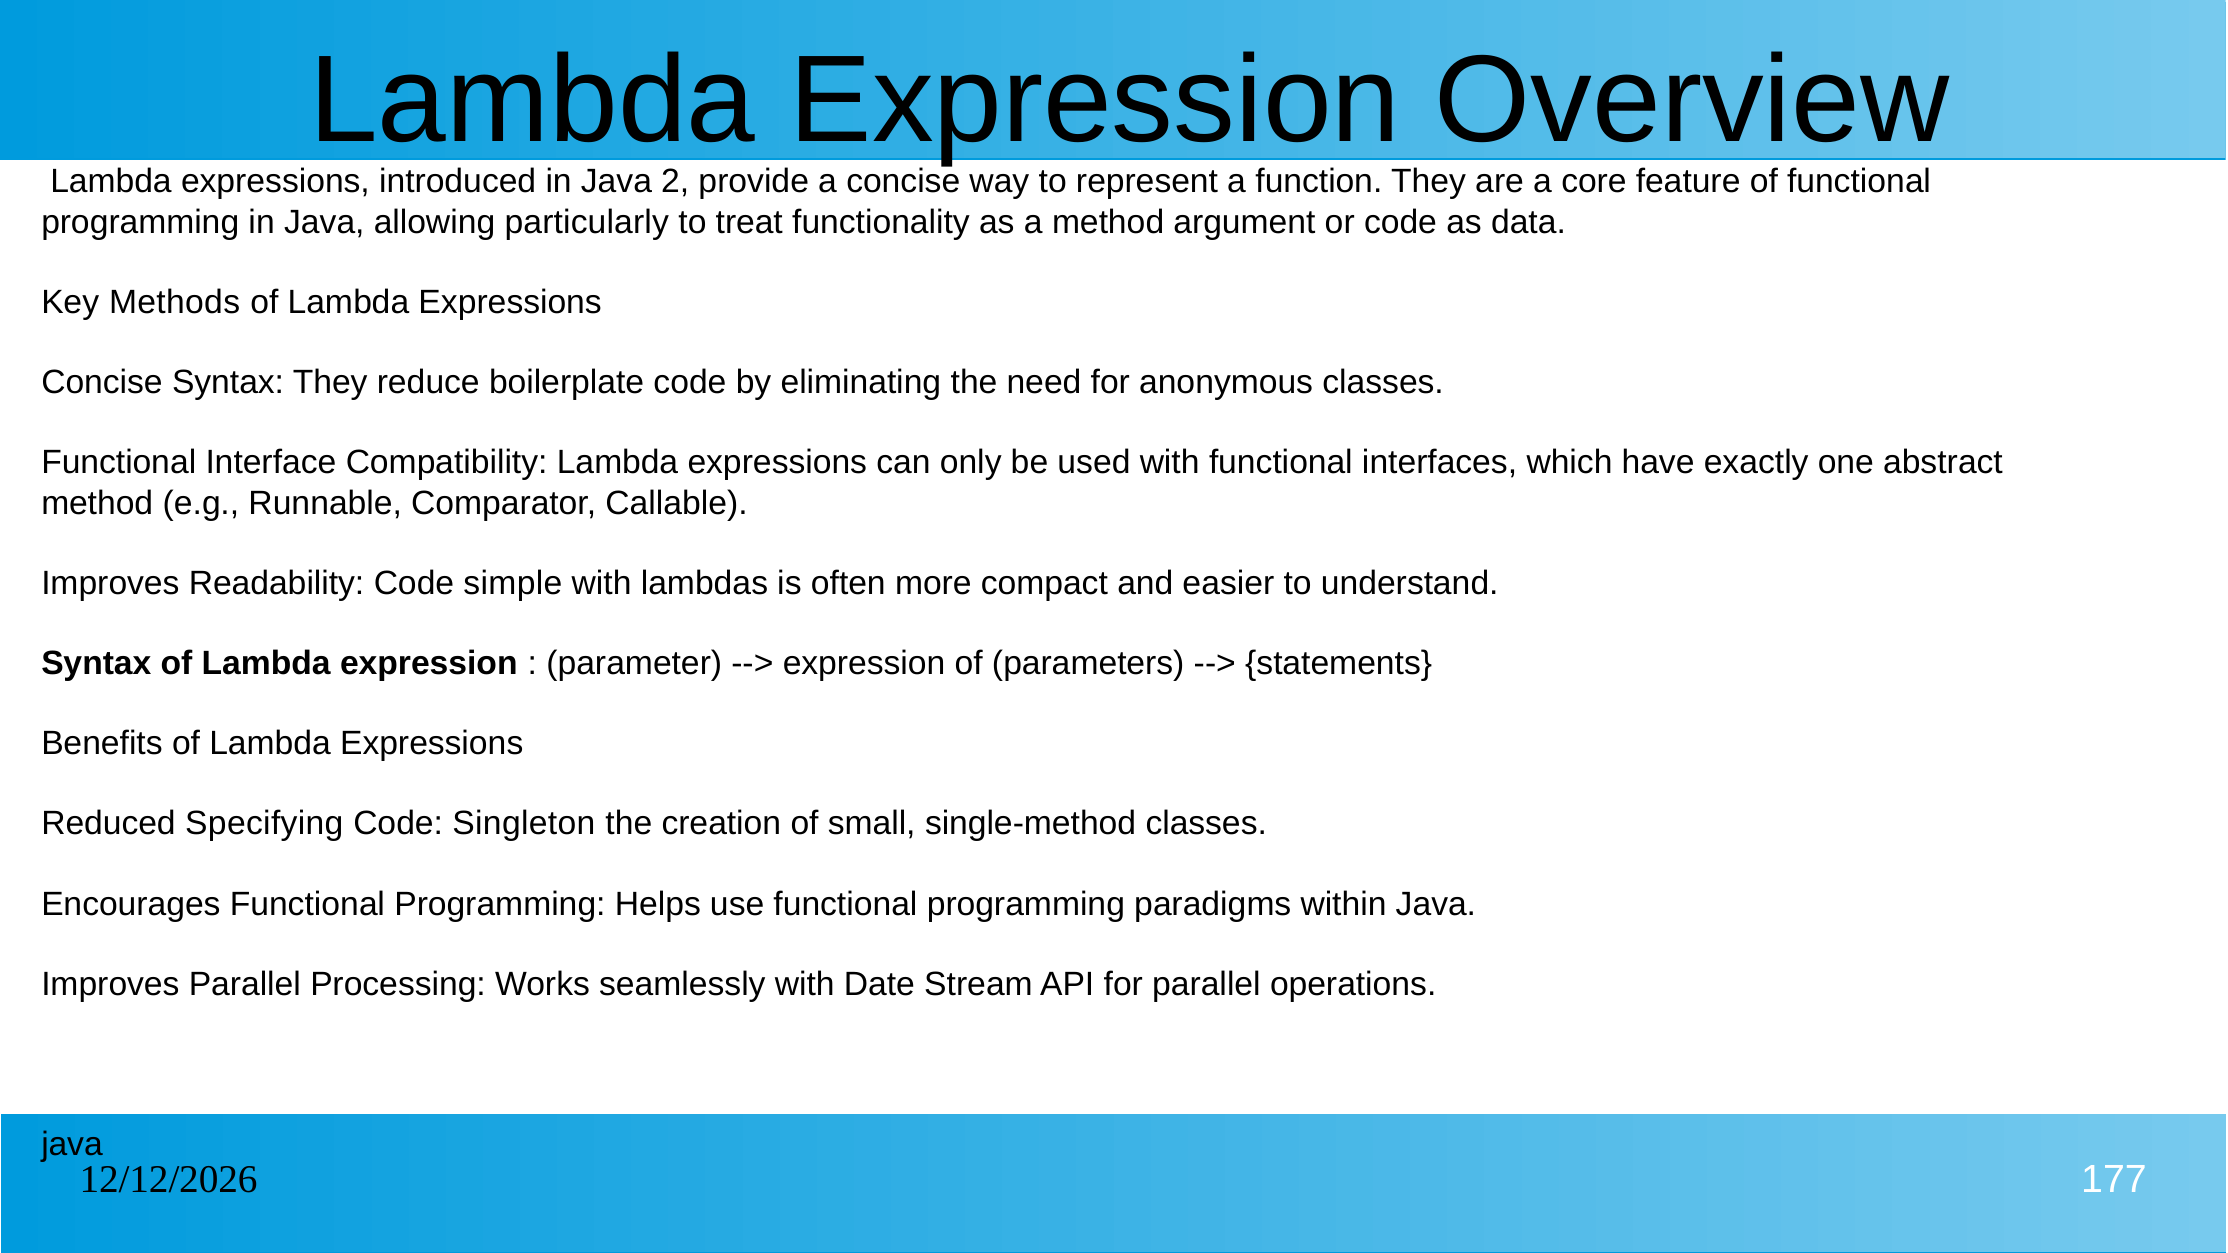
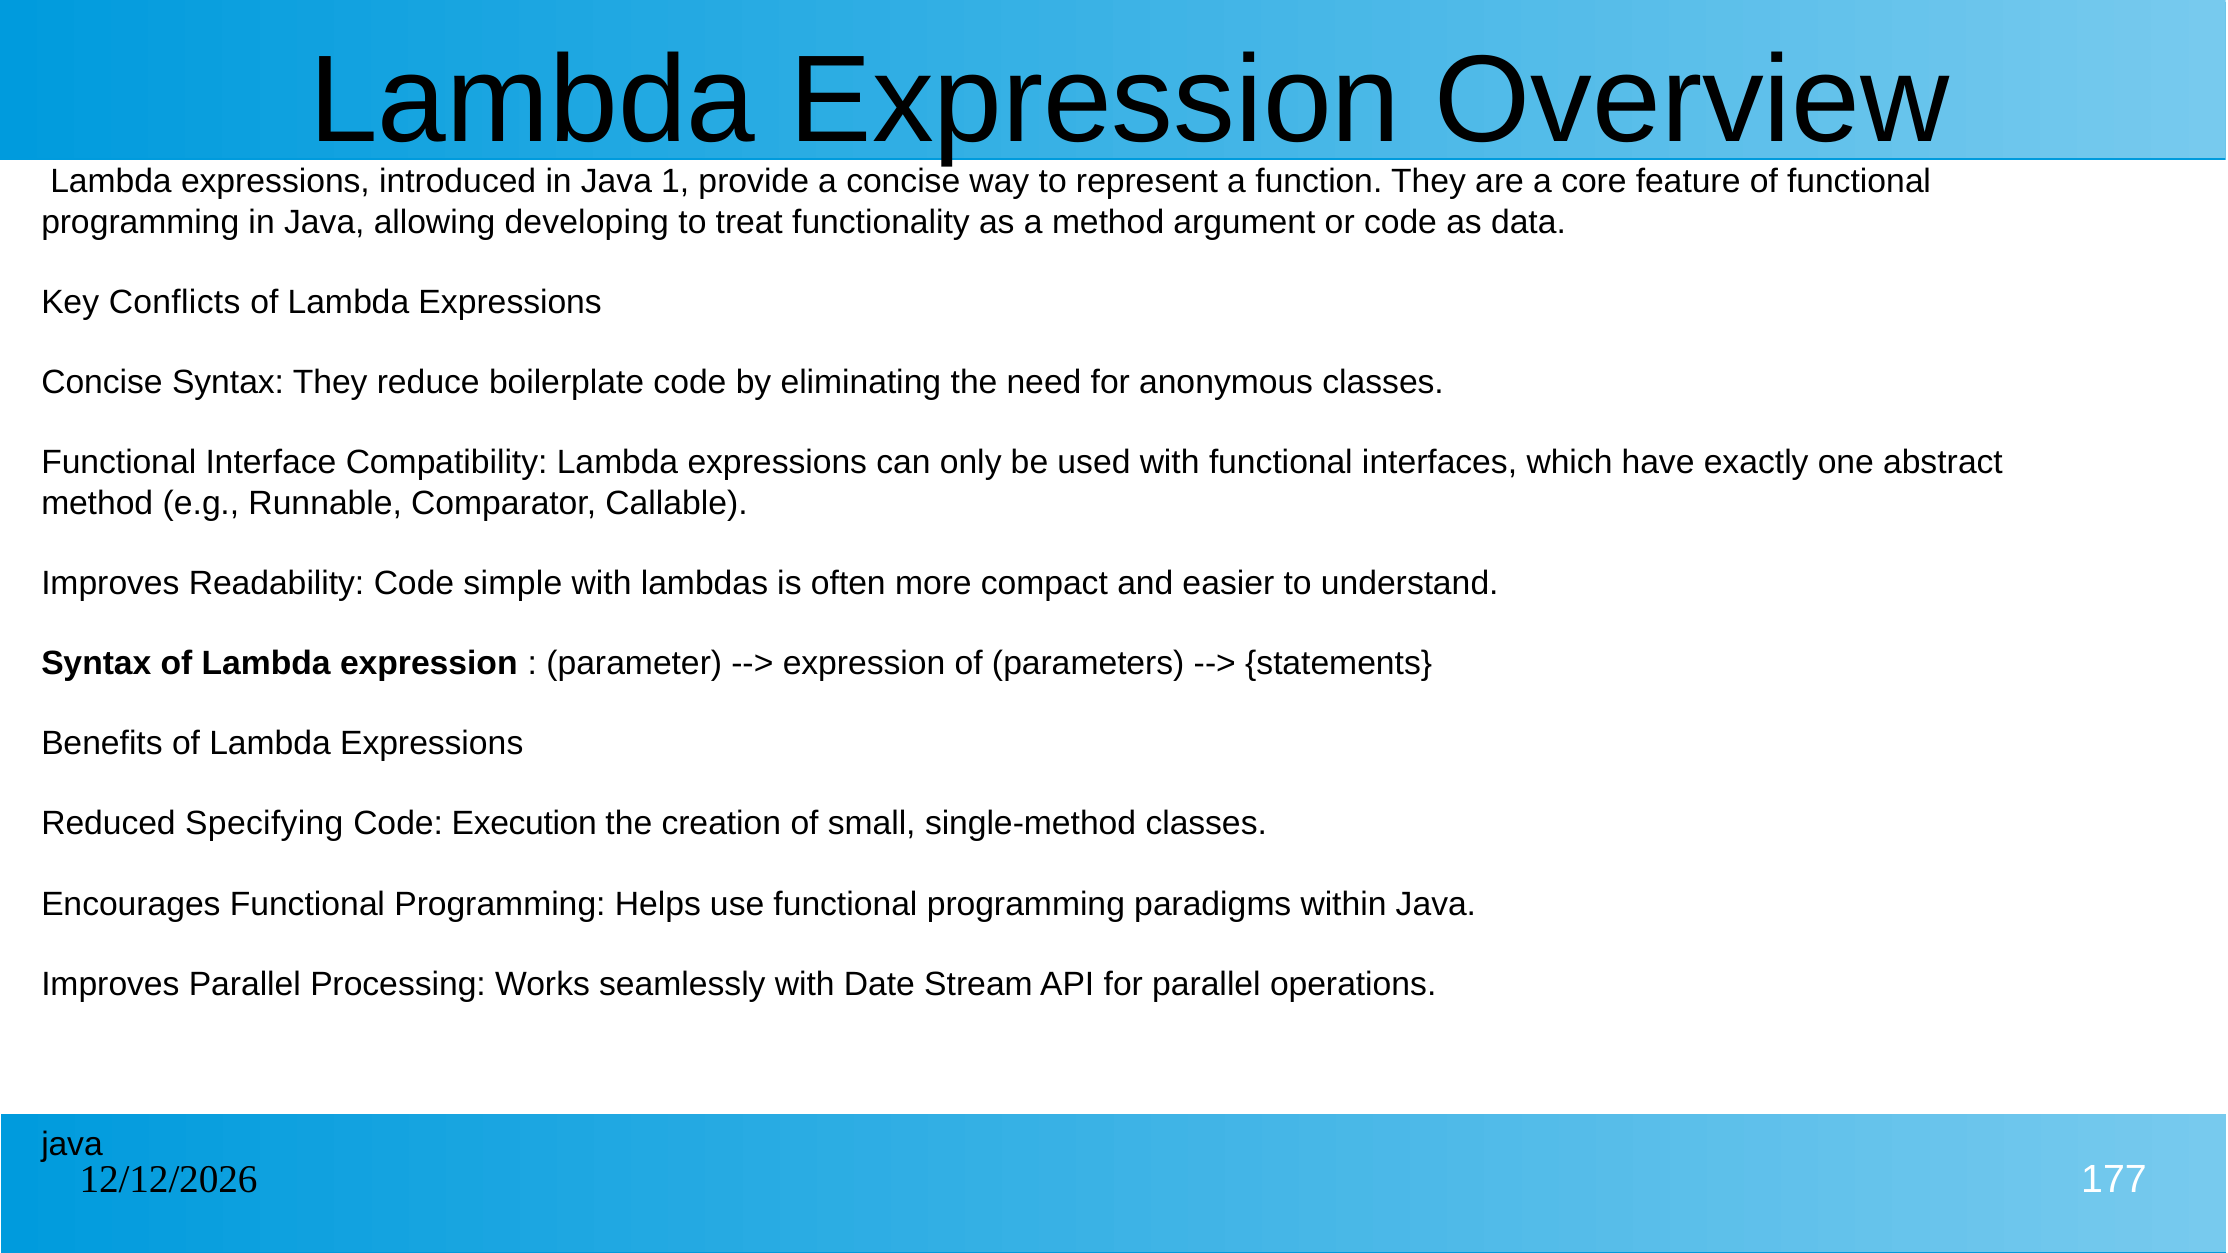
2: 2 -> 1 (675, 182)
particularly: particularly -> developing (587, 222)
Methods: Methods -> Conflicts (175, 302)
Singleton: Singleton -> Execution (524, 824)
